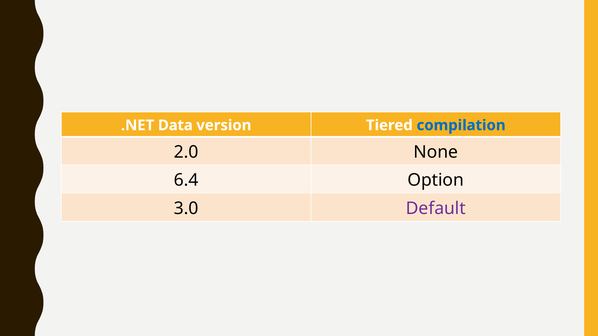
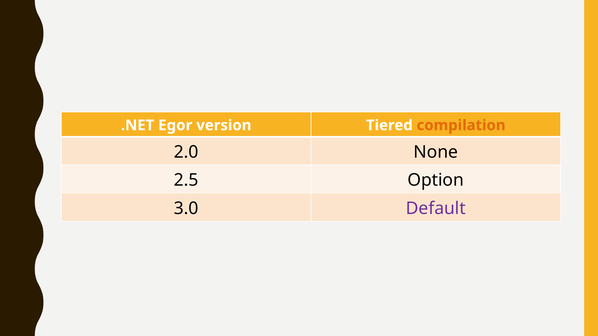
Data: Data -> Egor (175, 125)
compilation colour: blue -> orange (461, 125)
6.4: 6.4 -> 2.5 (186, 180)
